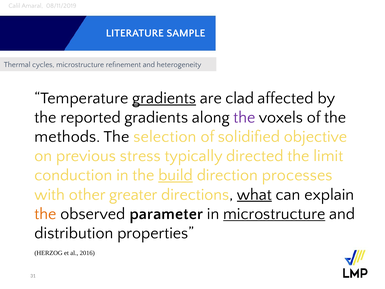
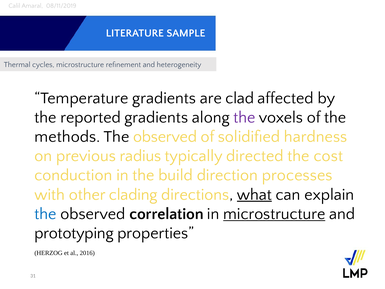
gradients underline: present -> none (164, 98)
selection: selection -> observed (165, 137)
objective: objective -> hardness (316, 137)
stress: stress -> radius (140, 156)
limit: limit -> cost (328, 156)
build underline: present -> none (176, 175)
greater: greater -> clading (133, 194)
the colour: orange -> blue (45, 214)
parameter: parameter -> correlation (166, 214)
distribution: distribution -> prototyping (74, 233)
